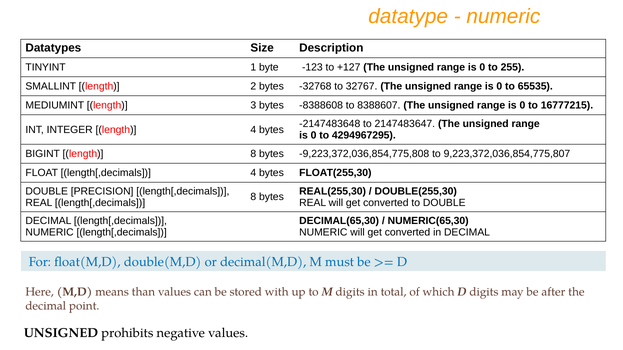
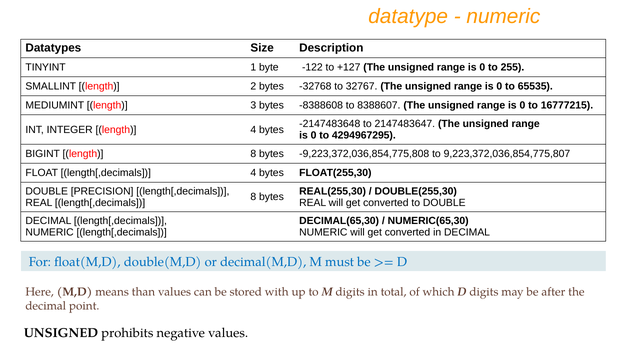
-123: -123 -> -122 (312, 68)
